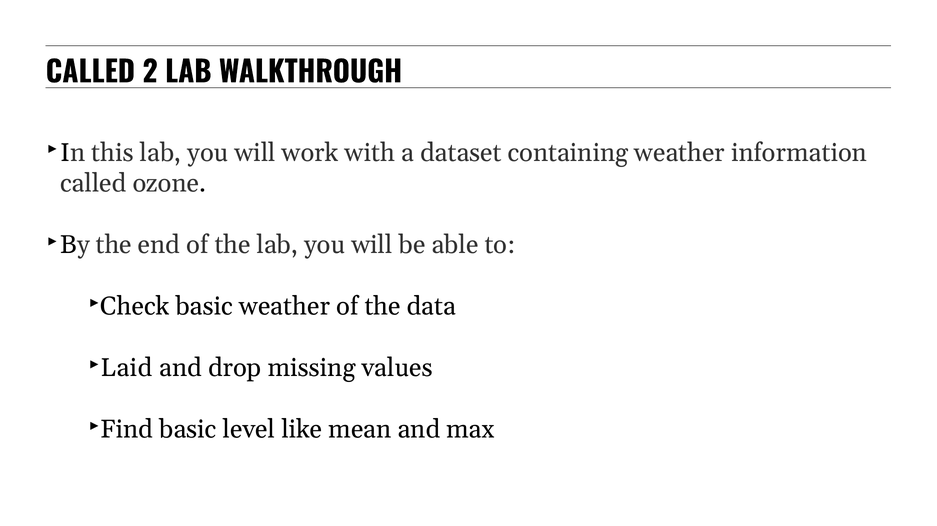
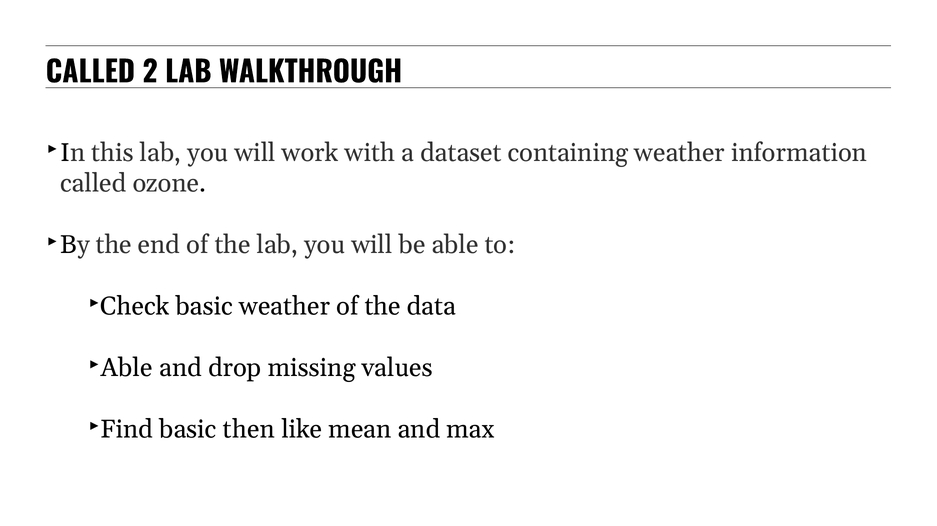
Laid: Laid -> Able (127, 368)
level: level -> then (249, 430)
